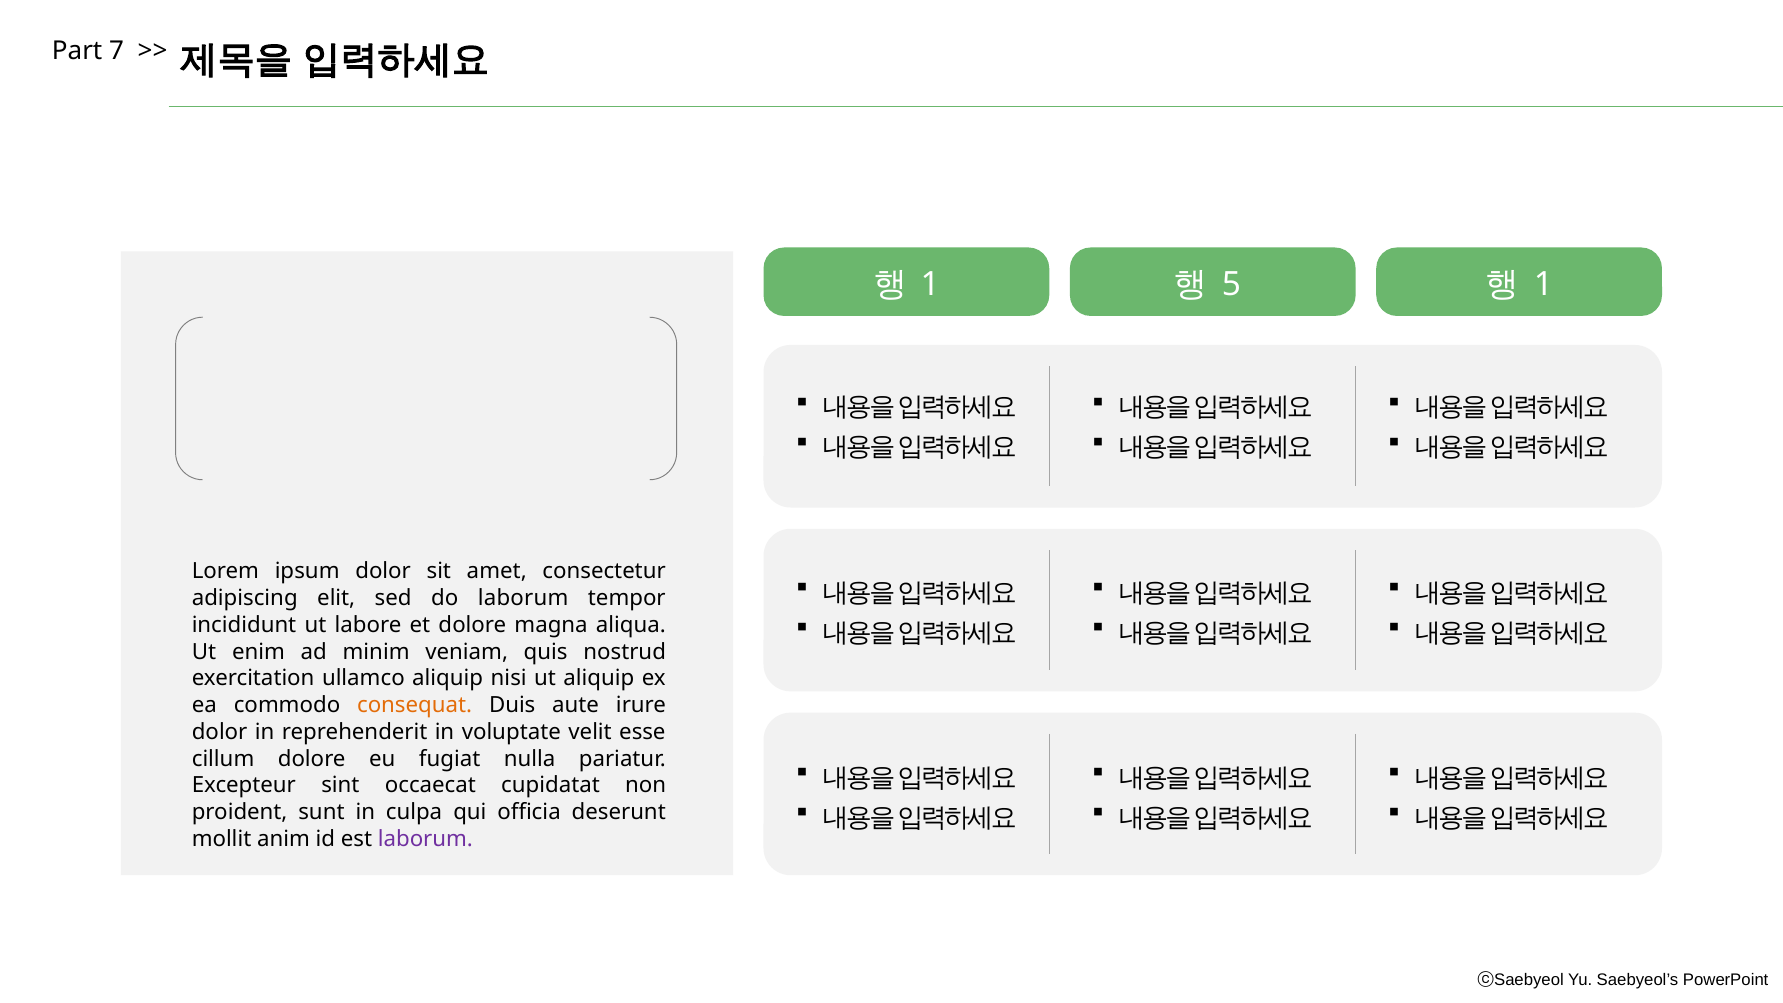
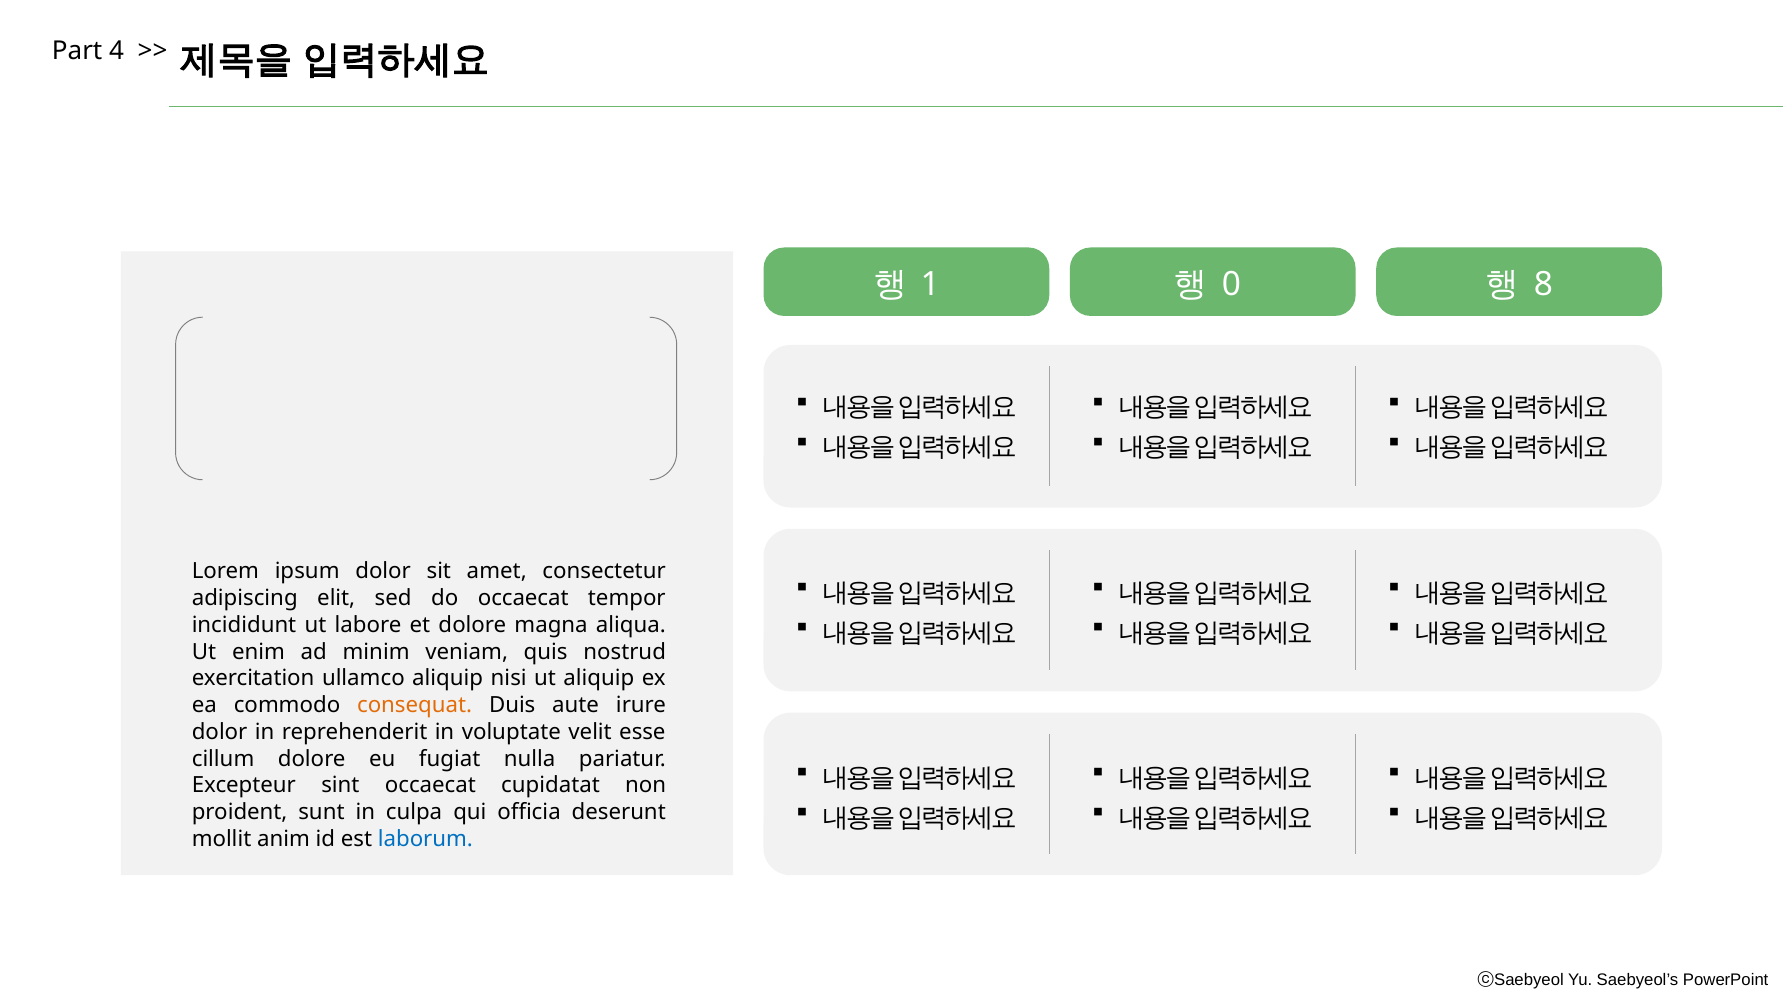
7: 7 -> 4 (117, 51)
5: 5 -> 0 (1232, 285)
1: 1 -> 8 (1543, 285)
do laborum: laborum -> occaecat (523, 598)
laborum colour: purple -> blue (425, 839)
